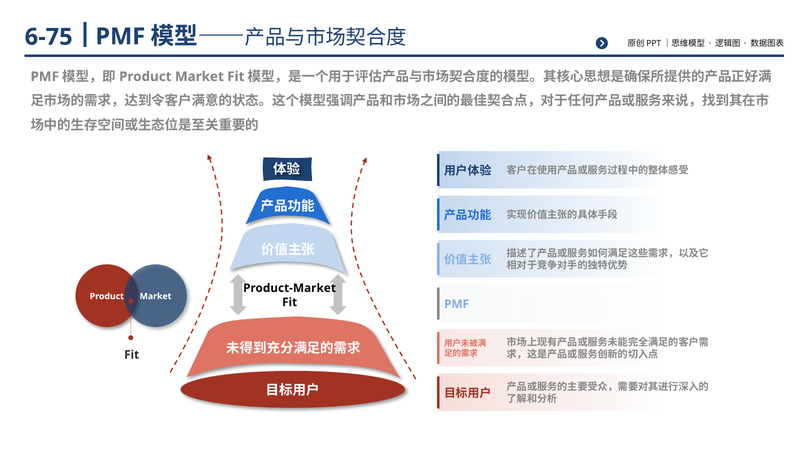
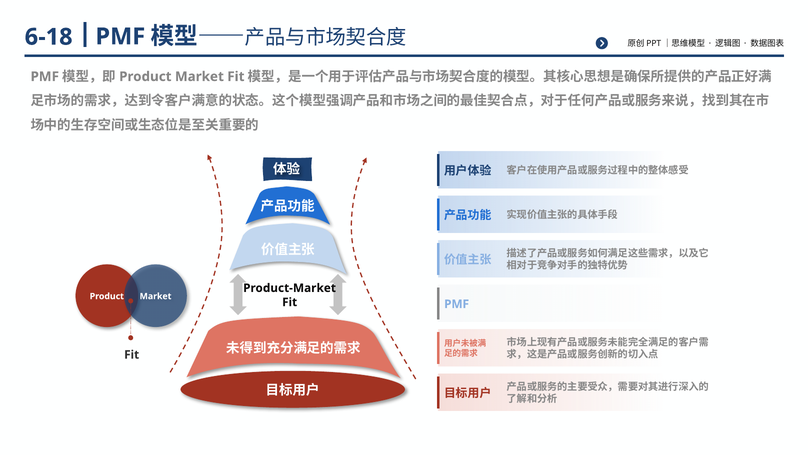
6-75: 6-75 -> 6-18 (49, 37)
